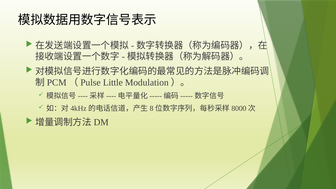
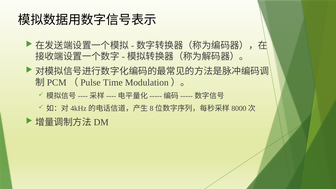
Little: Little -> Time (113, 83)
